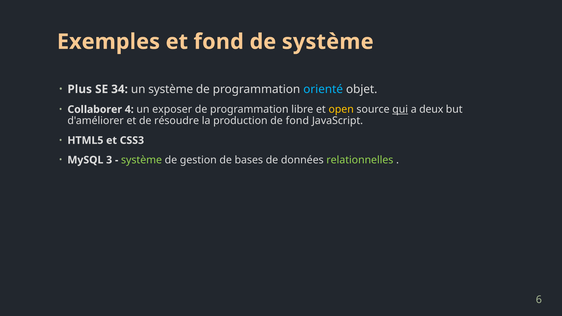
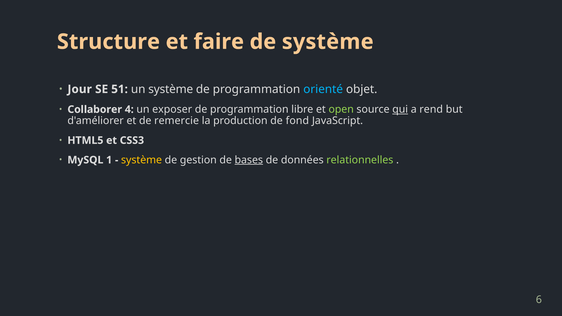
Exemples: Exemples -> Structure (108, 42)
et fond: fond -> faire (219, 42)
Plus: Plus -> Jour (80, 89)
34: 34 -> 51 (120, 89)
open colour: yellow -> light green (341, 109)
deux: deux -> rend (431, 109)
résoudre: résoudre -> remercie (177, 121)
3: 3 -> 1 (109, 160)
système colour: light green -> yellow (142, 160)
bases underline: none -> present (249, 160)
